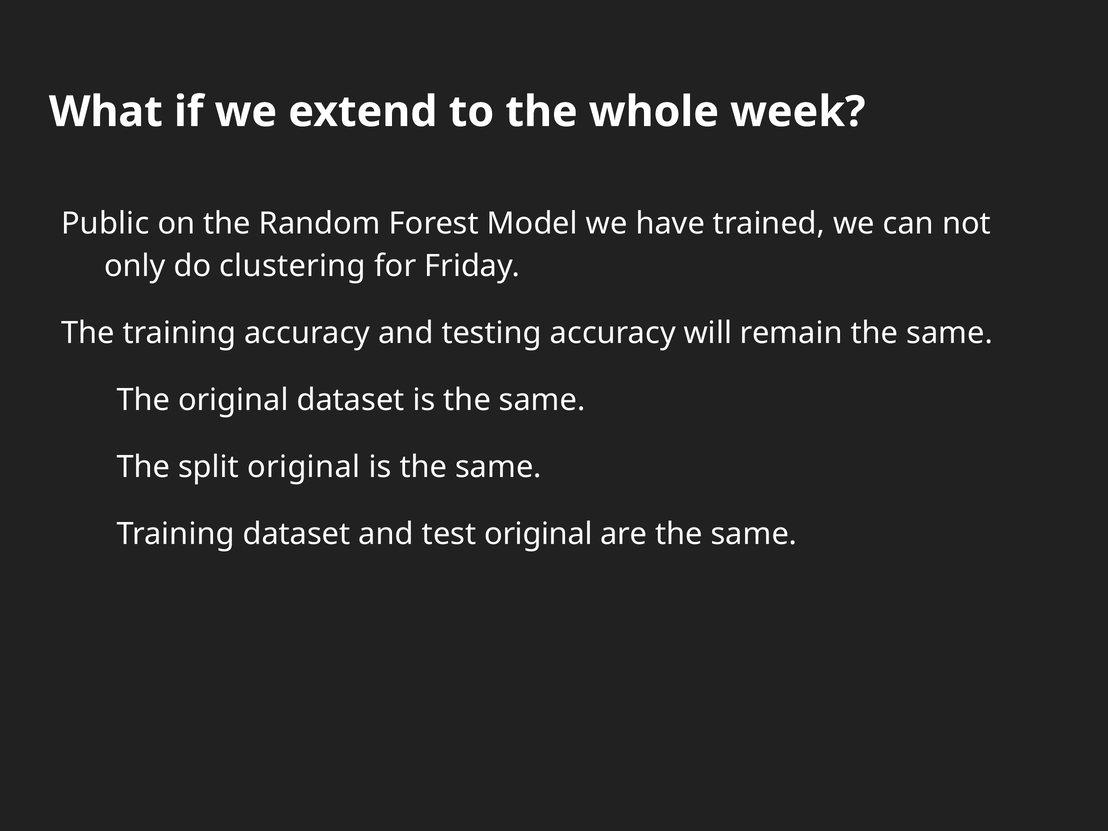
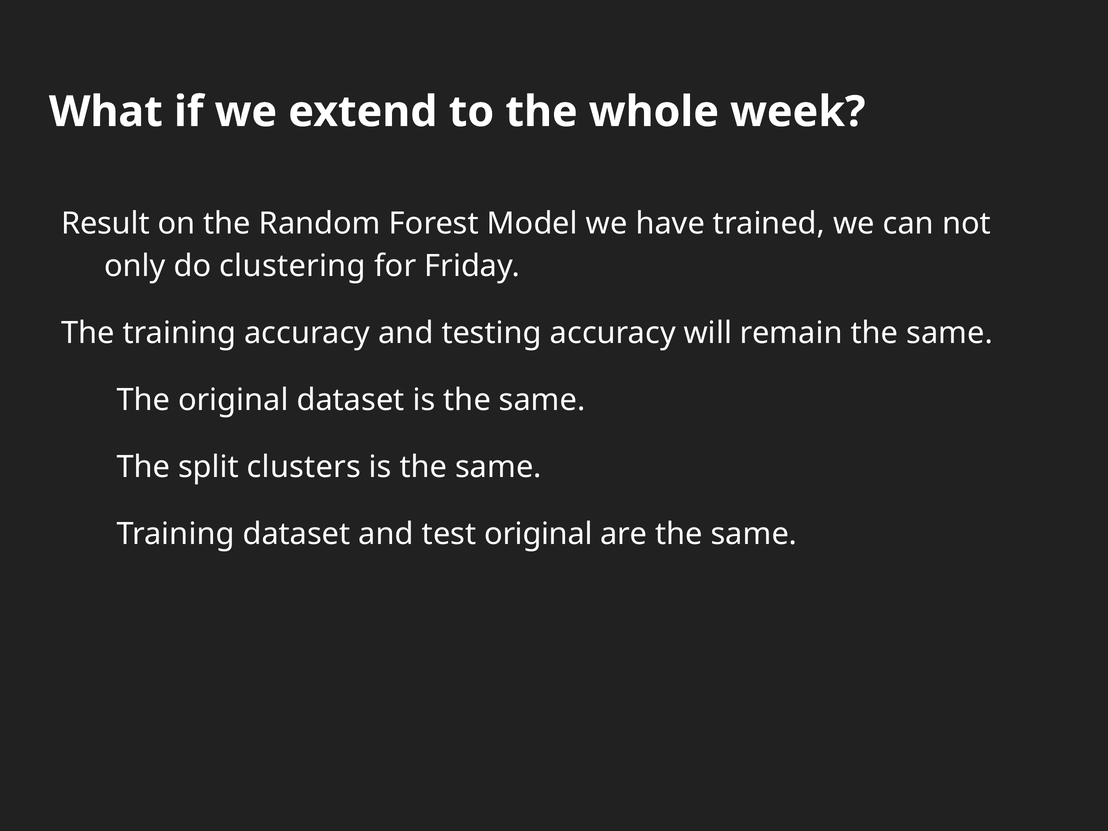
Public: Public -> Result (105, 223)
split original: original -> clusters (304, 467)
